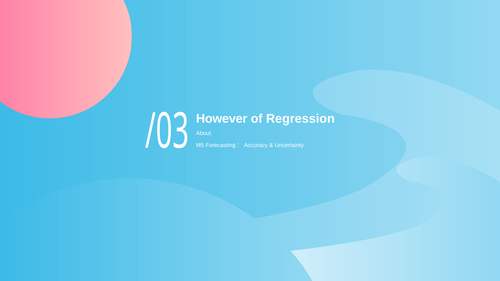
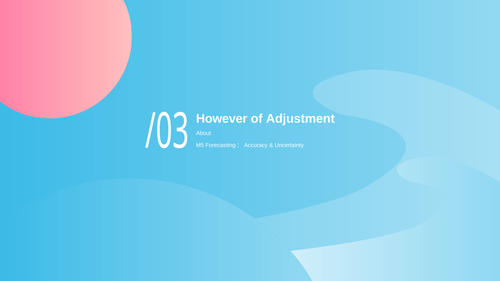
Regression: Regression -> Adjustment (300, 119)
